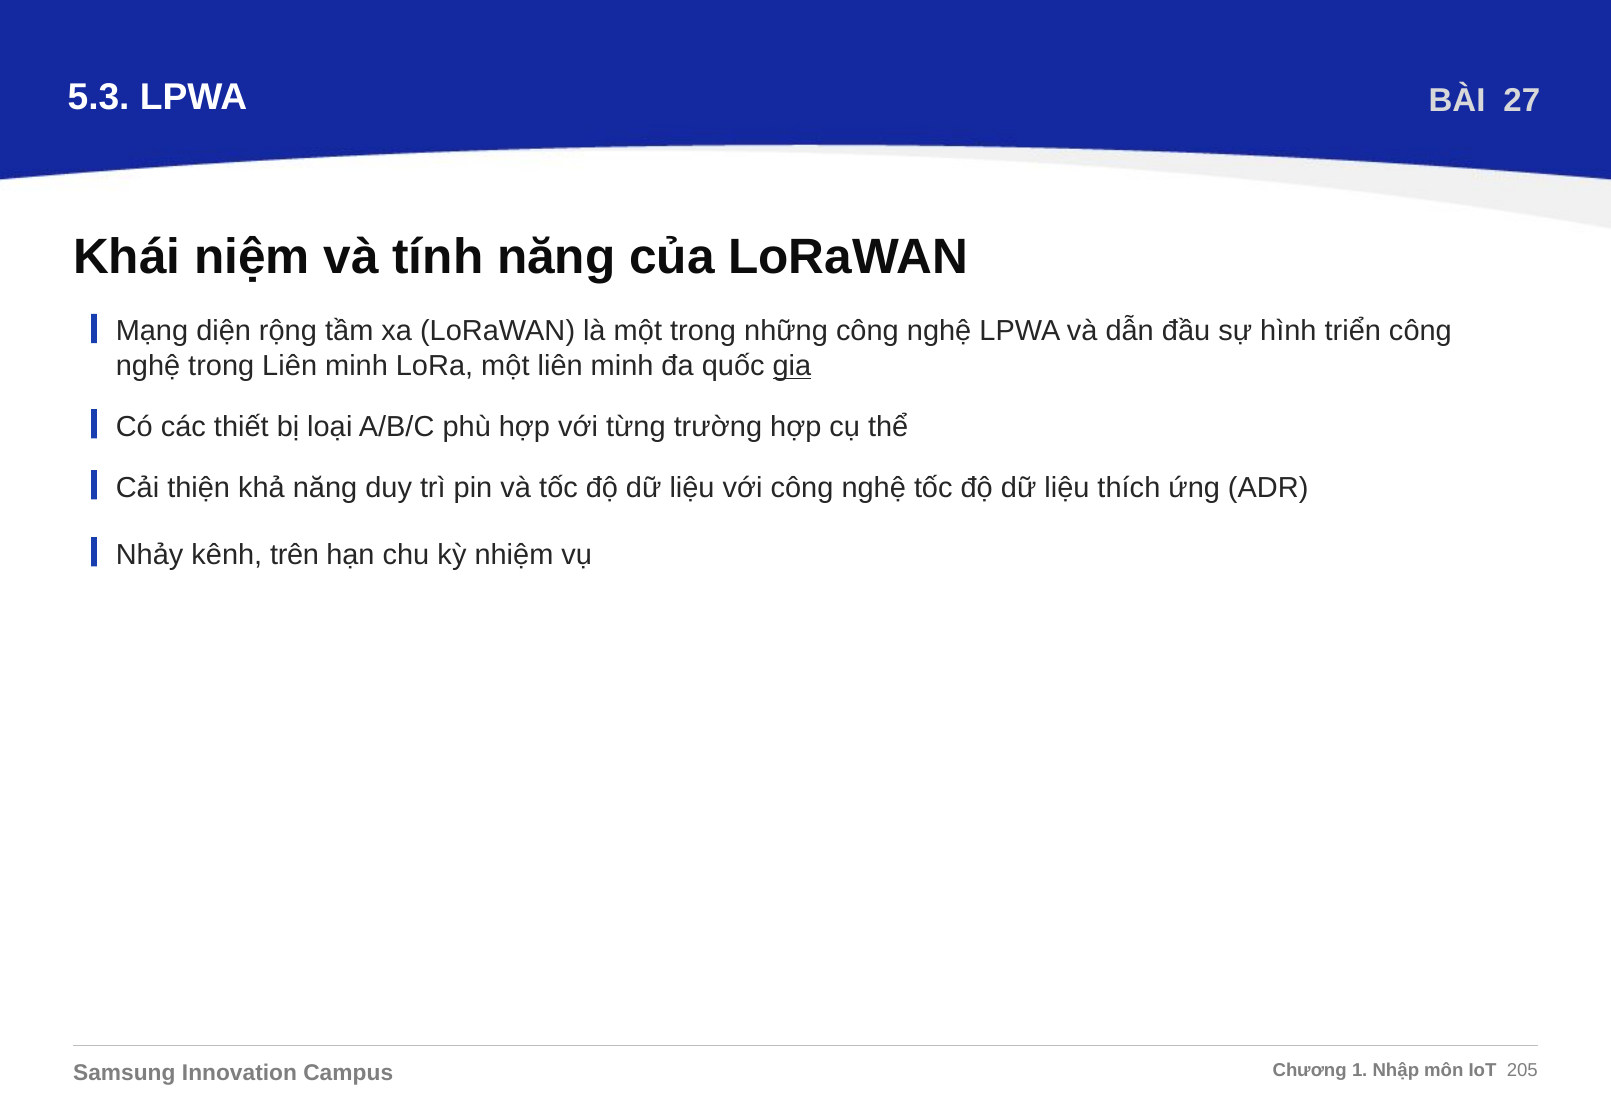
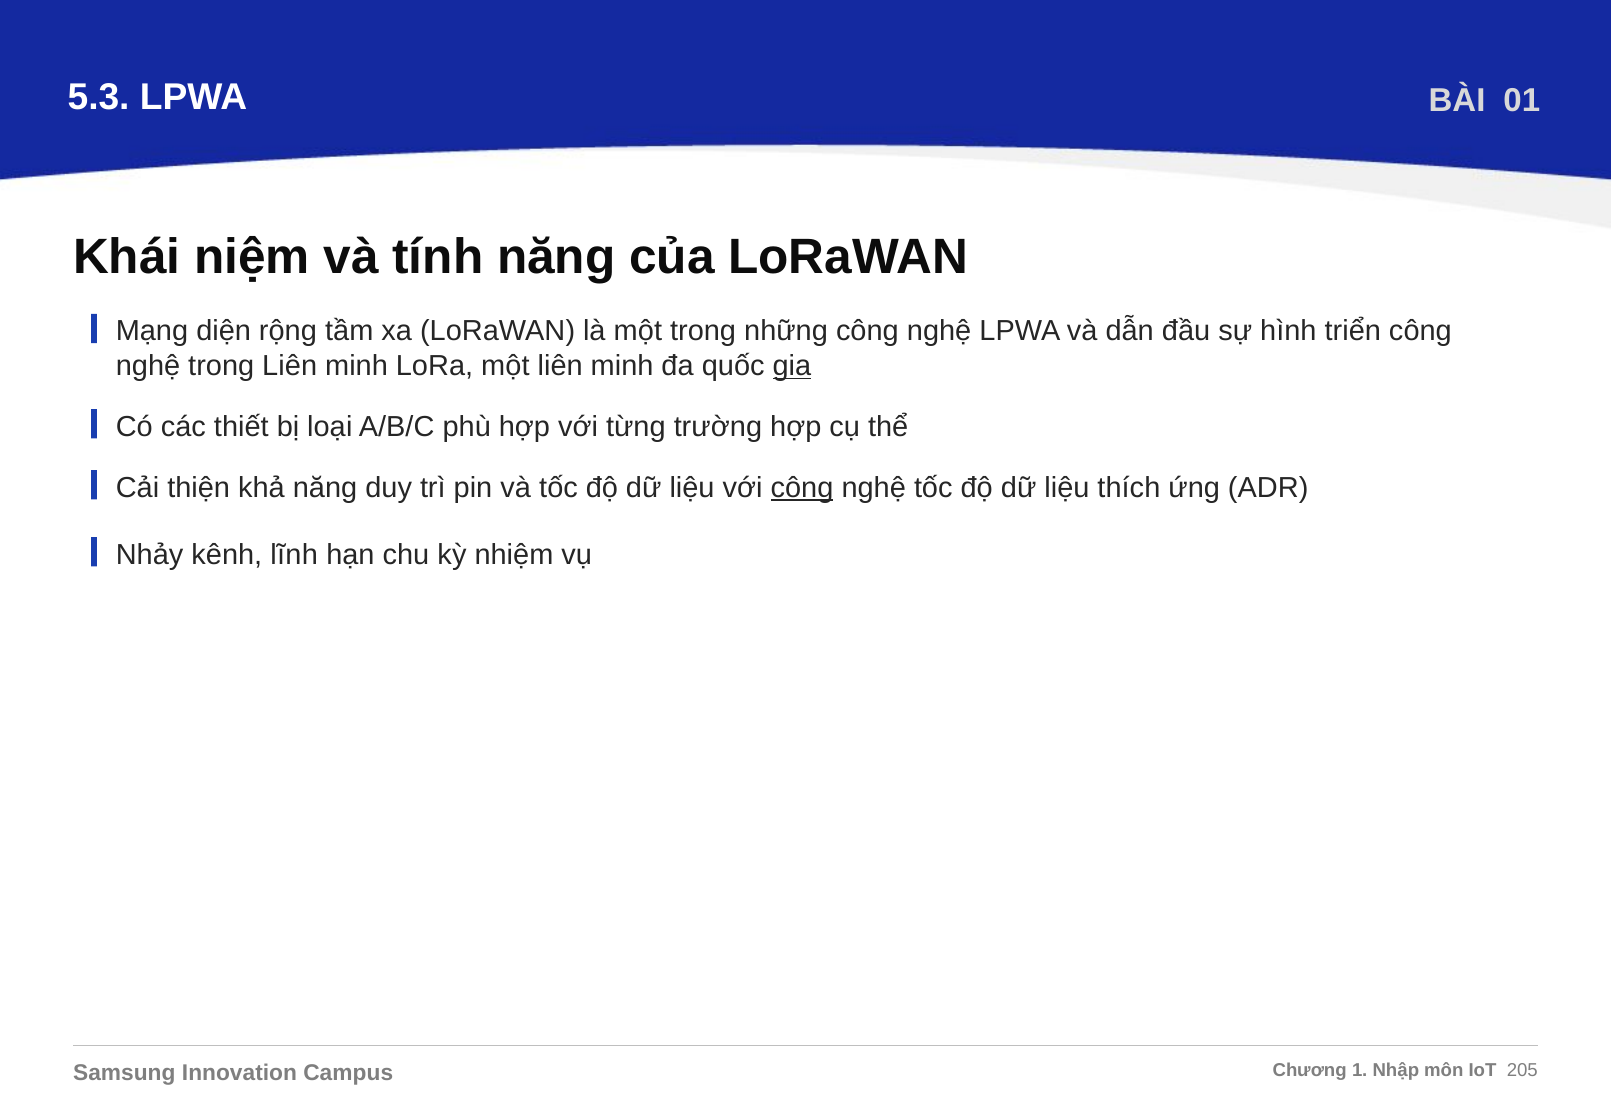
27: 27 -> 01 (1522, 100)
công underline: none -> present (802, 488)
trên: trên -> lĩnh (294, 555)
